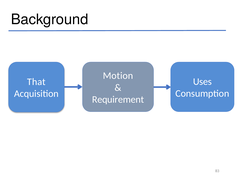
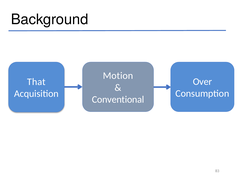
Uses: Uses -> Over (202, 81)
Requirement: Requirement -> Conventional (118, 99)
